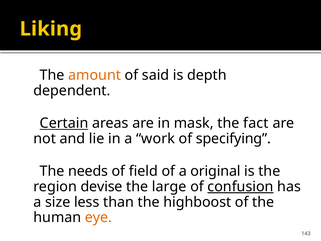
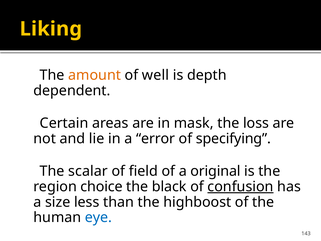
said: said -> well (156, 75)
Certain underline: present -> none (64, 123)
fact: fact -> loss (256, 123)
work: work -> error (156, 138)
needs: needs -> scalar (88, 171)
devise: devise -> choice (102, 186)
large: large -> black (169, 186)
eye colour: orange -> blue (98, 217)
